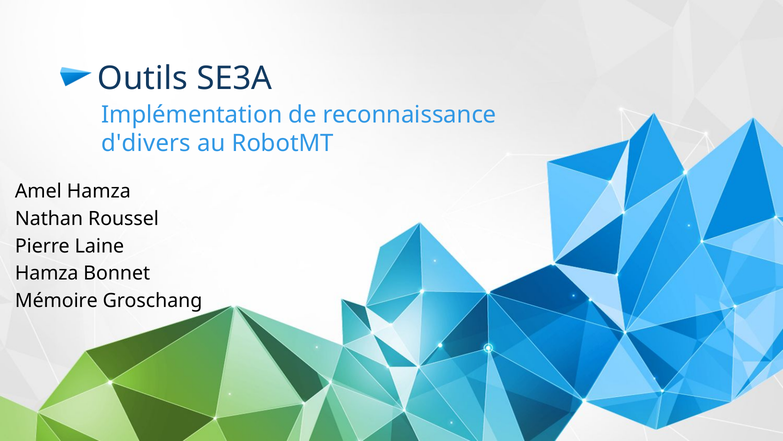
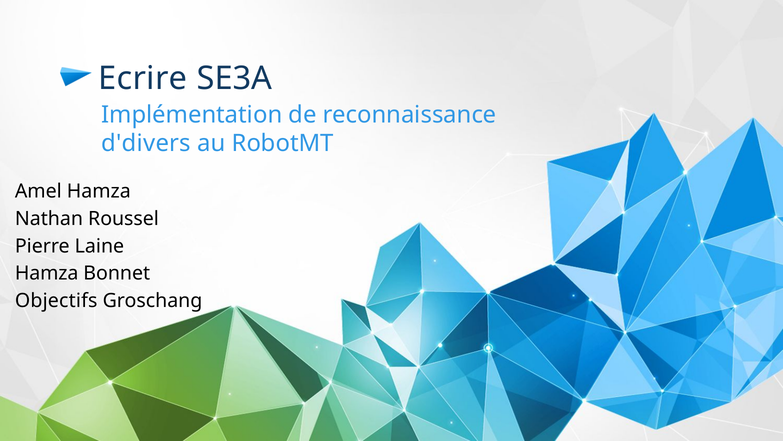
Outils: Outils -> Ecrire (143, 79)
Mémoire: Mémoire -> Objectifs (56, 301)
